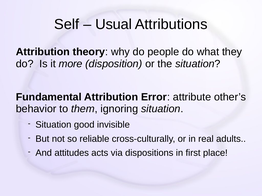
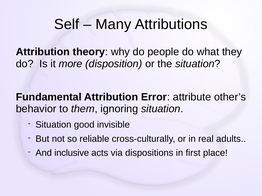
Usual: Usual -> Many (113, 24)
attitudes: attitudes -> inclusive (72, 153)
